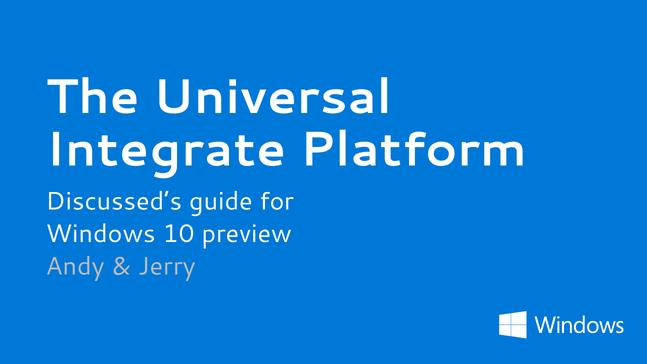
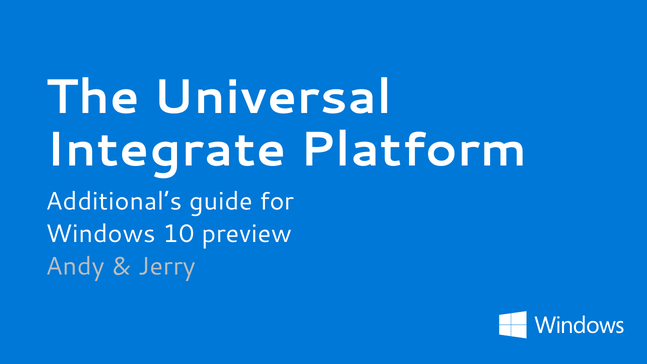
Discussed’s: Discussed’s -> Additional’s (114, 201)
